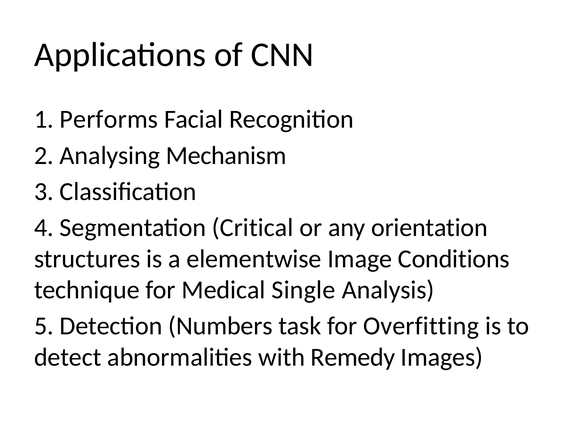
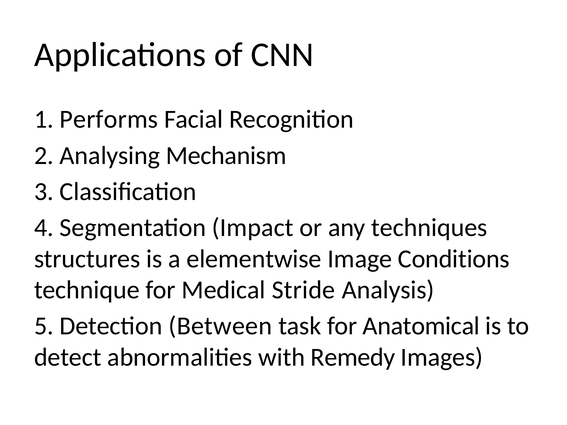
Critical: Critical -> Impact (253, 228)
orientation: orientation -> techniques (429, 228)
Single: Single -> Stride (303, 290)
Numbers: Numbers -> Between (220, 326)
Overfitting: Overfitting -> Anatomical (421, 326)
